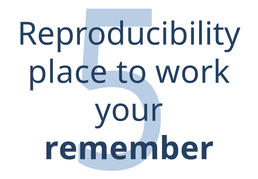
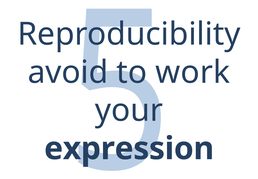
place: place -> avoid (68, 72)
remember: remember -> expression (129, 148)
